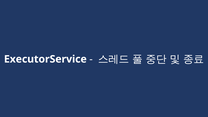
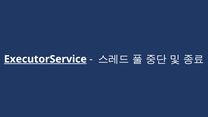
ExecutorService underline: none -> present (45, 59)
